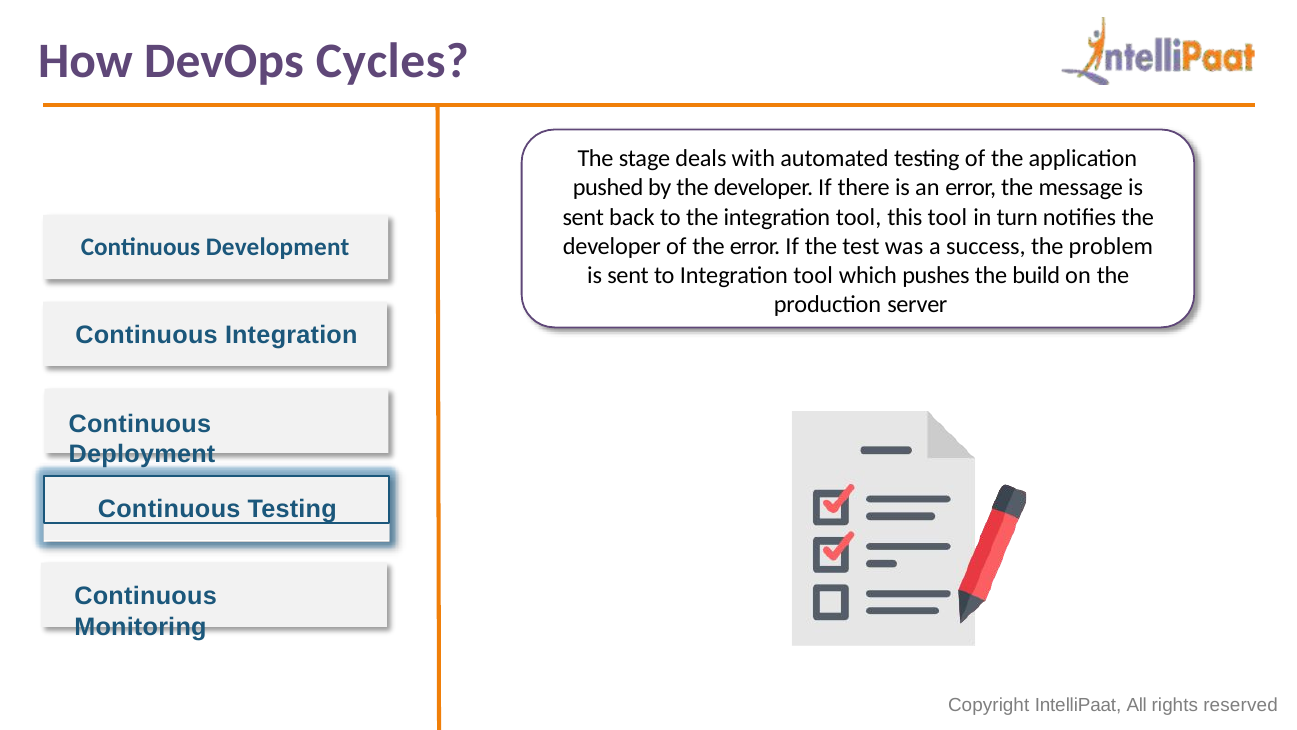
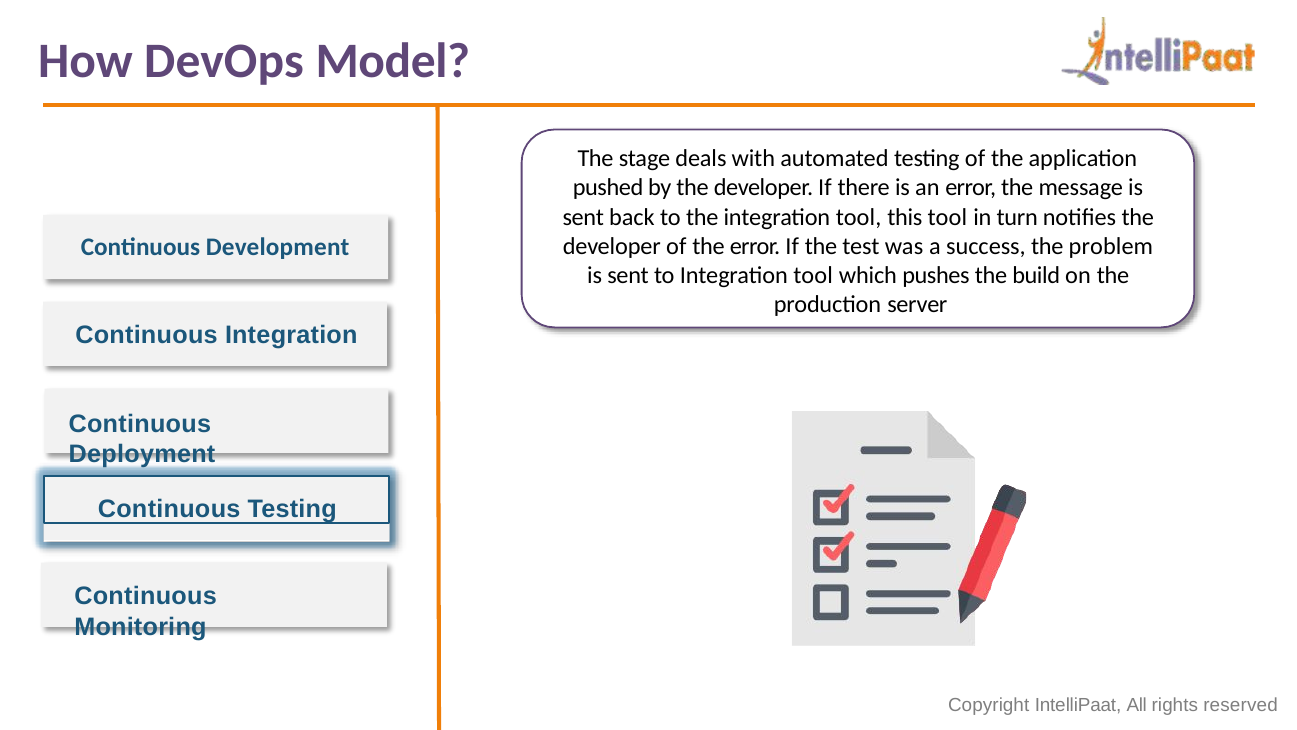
Cycles: Cycles -> Model (393, 62)
